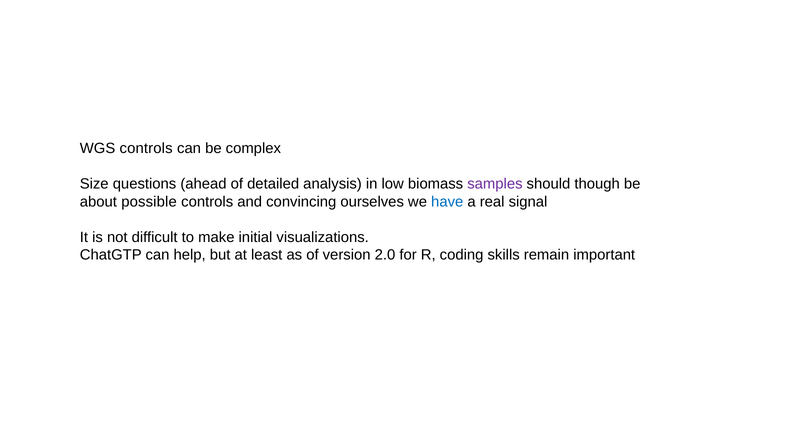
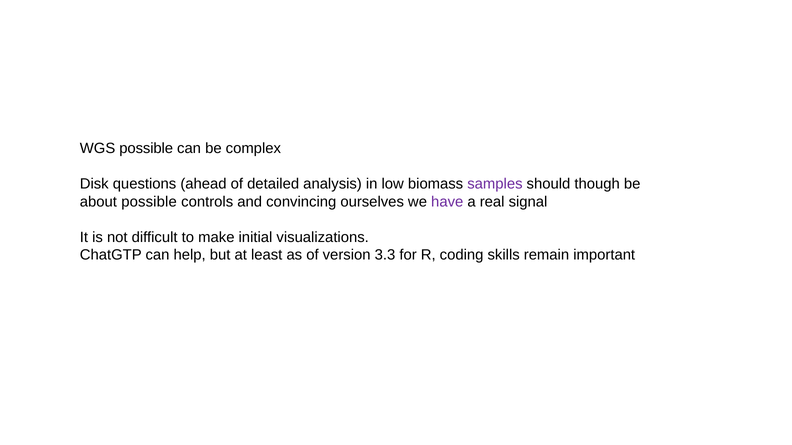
WGS controls: controls -> possible (146, 148)
Size: Size -> Disk (94, 184)
have colour: blue -> purple (447, 202)
2.0: 2.0 -> 3.3 (385, 255)
